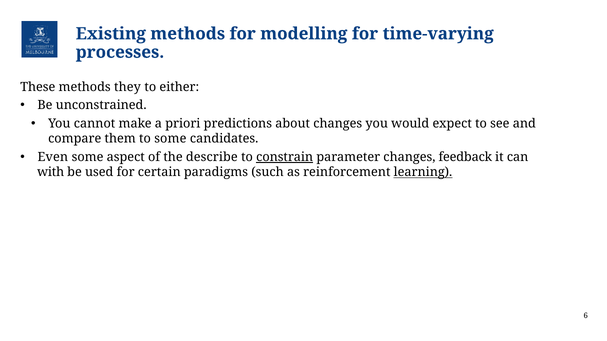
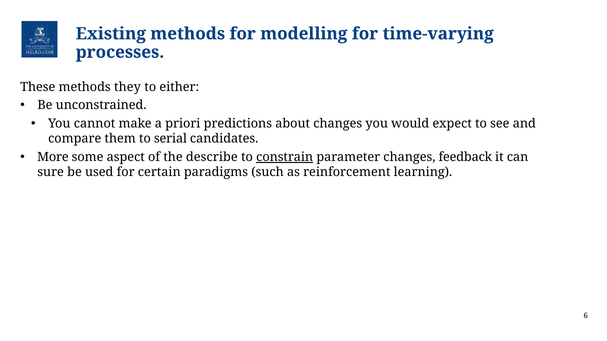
to some: some -> serial (170, 139)
Even: Even -> More (53, 157)
with: with -> sure (51, 173)
learning underline: present -> none (423, 173)
